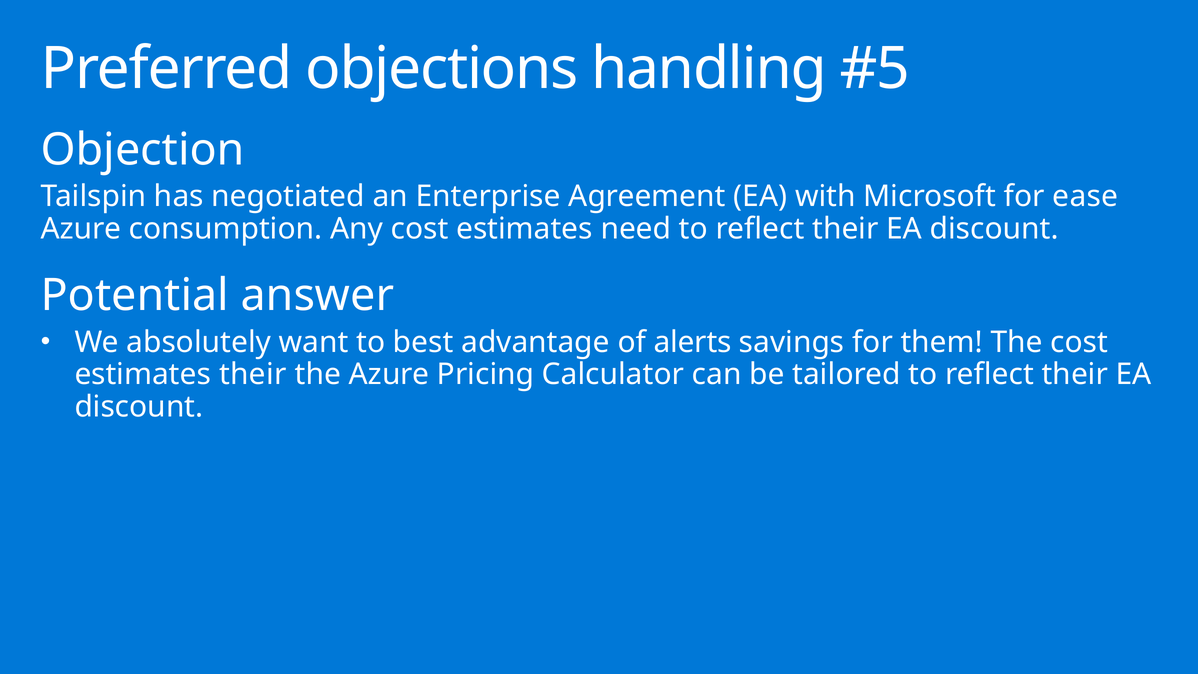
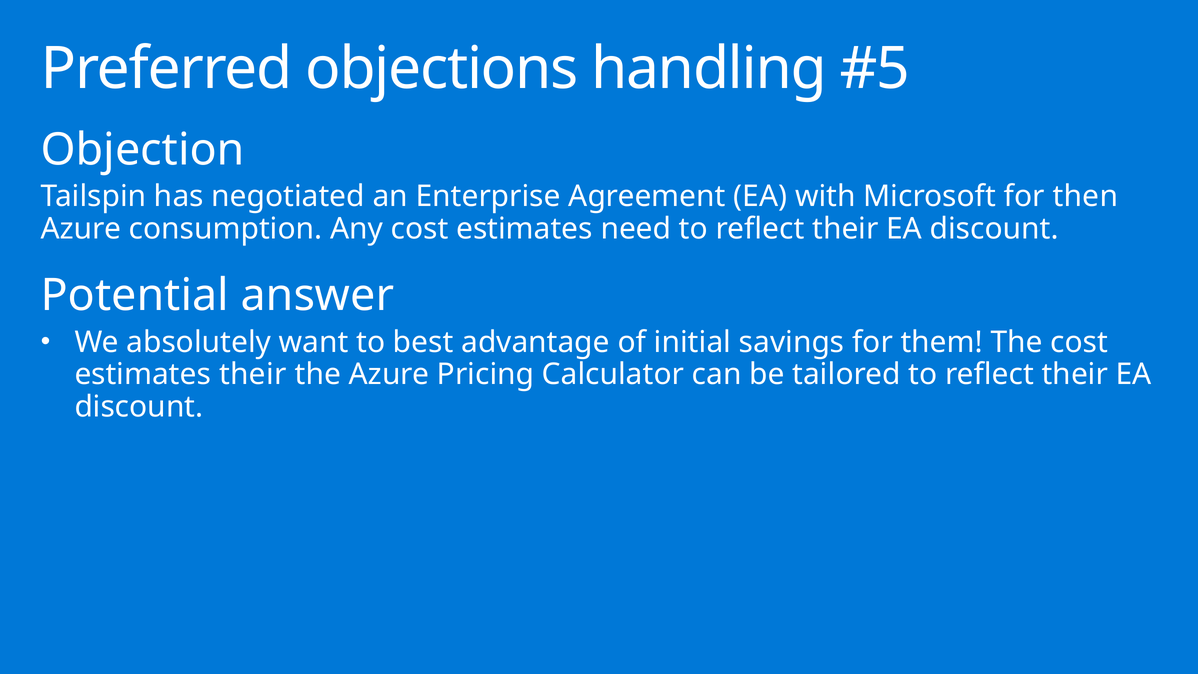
ease: ease -> then (1085, 196)
alerts: alerts -> initial (692, 342)
